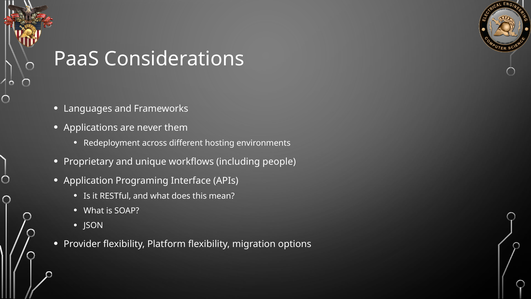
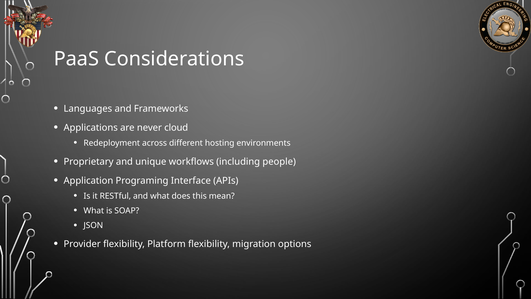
them: them -> cloud (176, 128)
